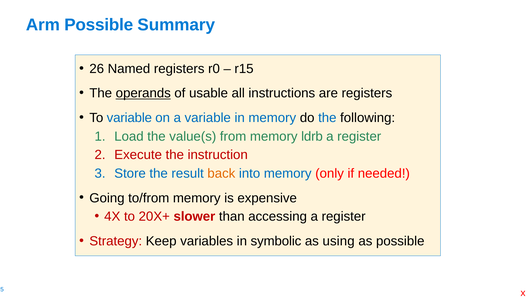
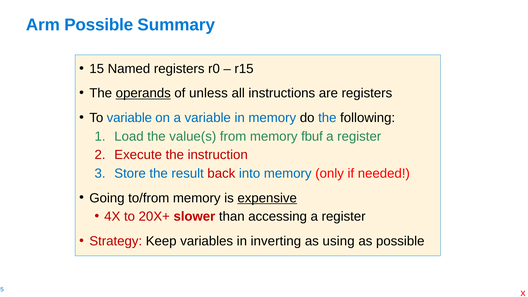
26: 26 -> 15 (97, 69)
usable: usable -> unless (208, 93)
ldrb: ldrb -> fbuf (312, 136)
back colour: orange -> red (221, 173)
expensive underline: none -> present (267, 198)
symbolic: symbolic -> inverting (276, 241)
